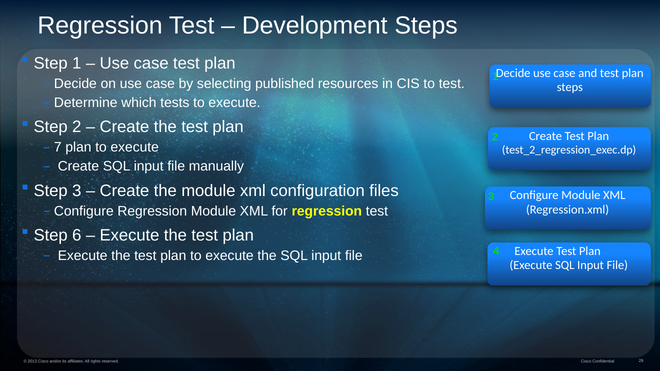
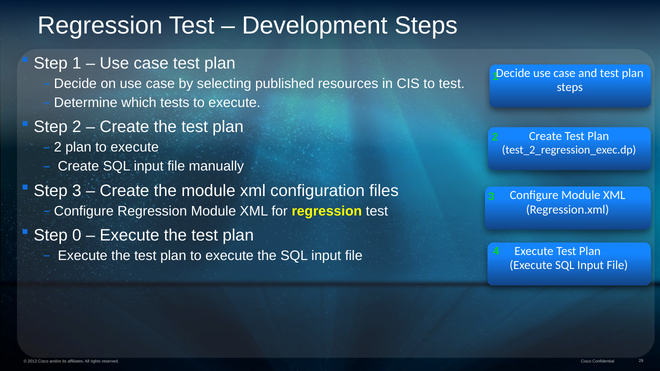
7: 7 -> 2 (58, 147)
6: 6 -> 0 (77, 235)
